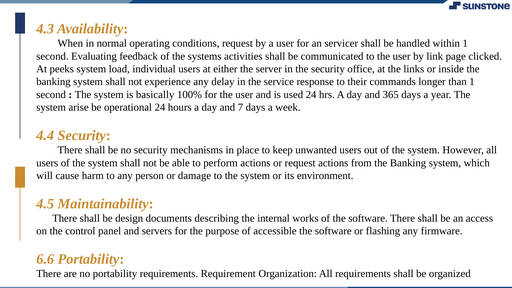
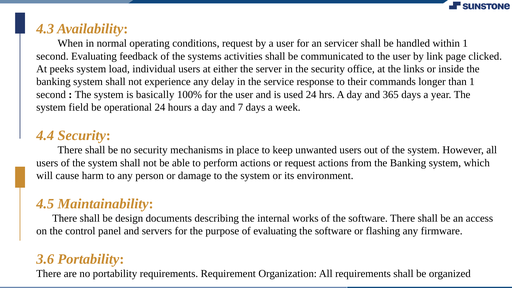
arise: arise -> field (79, 107)
of accessible: accessible -> evaluating (275, 231)
6.6: 6.6 -> 3.6 (45, 259)
